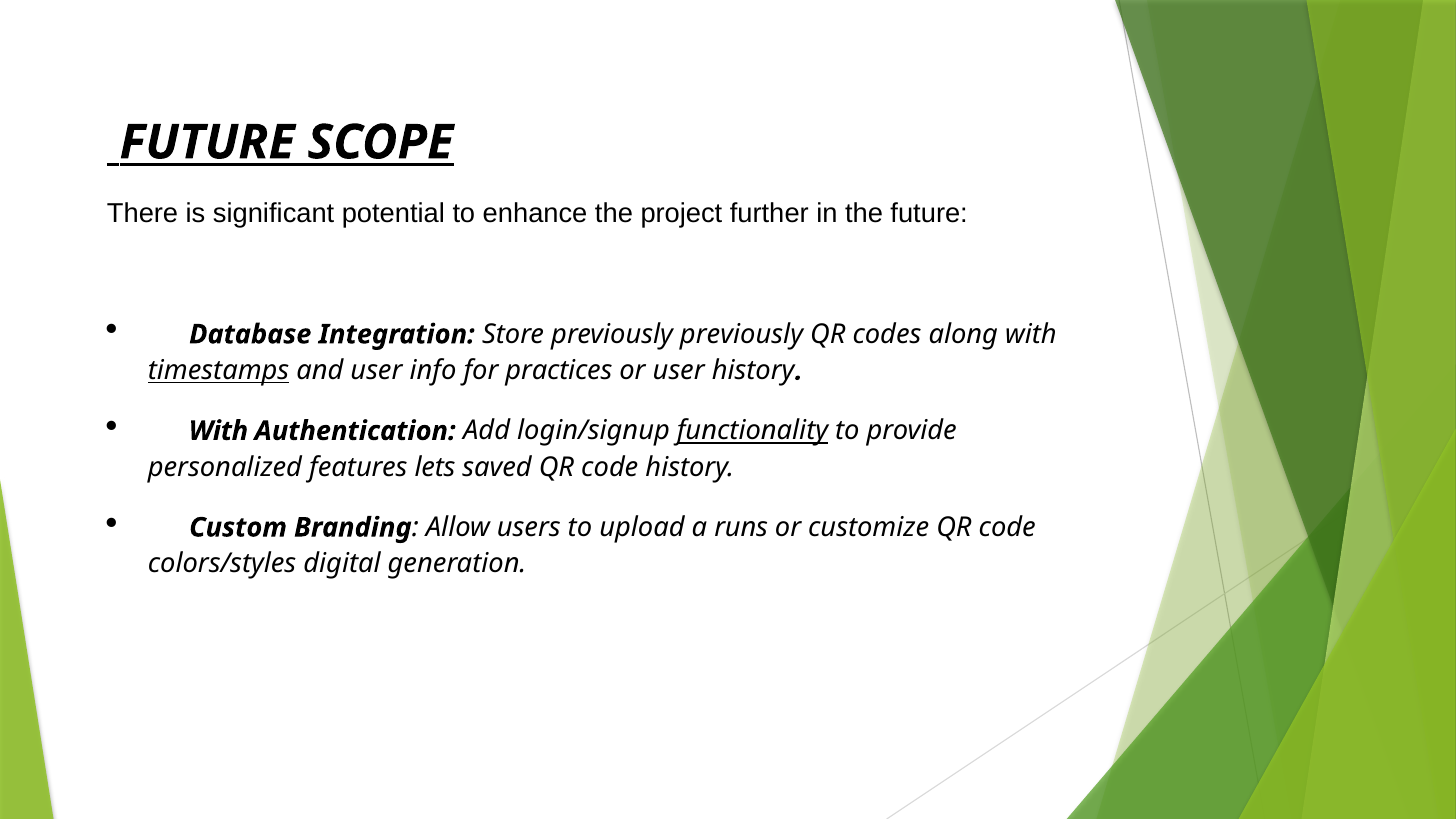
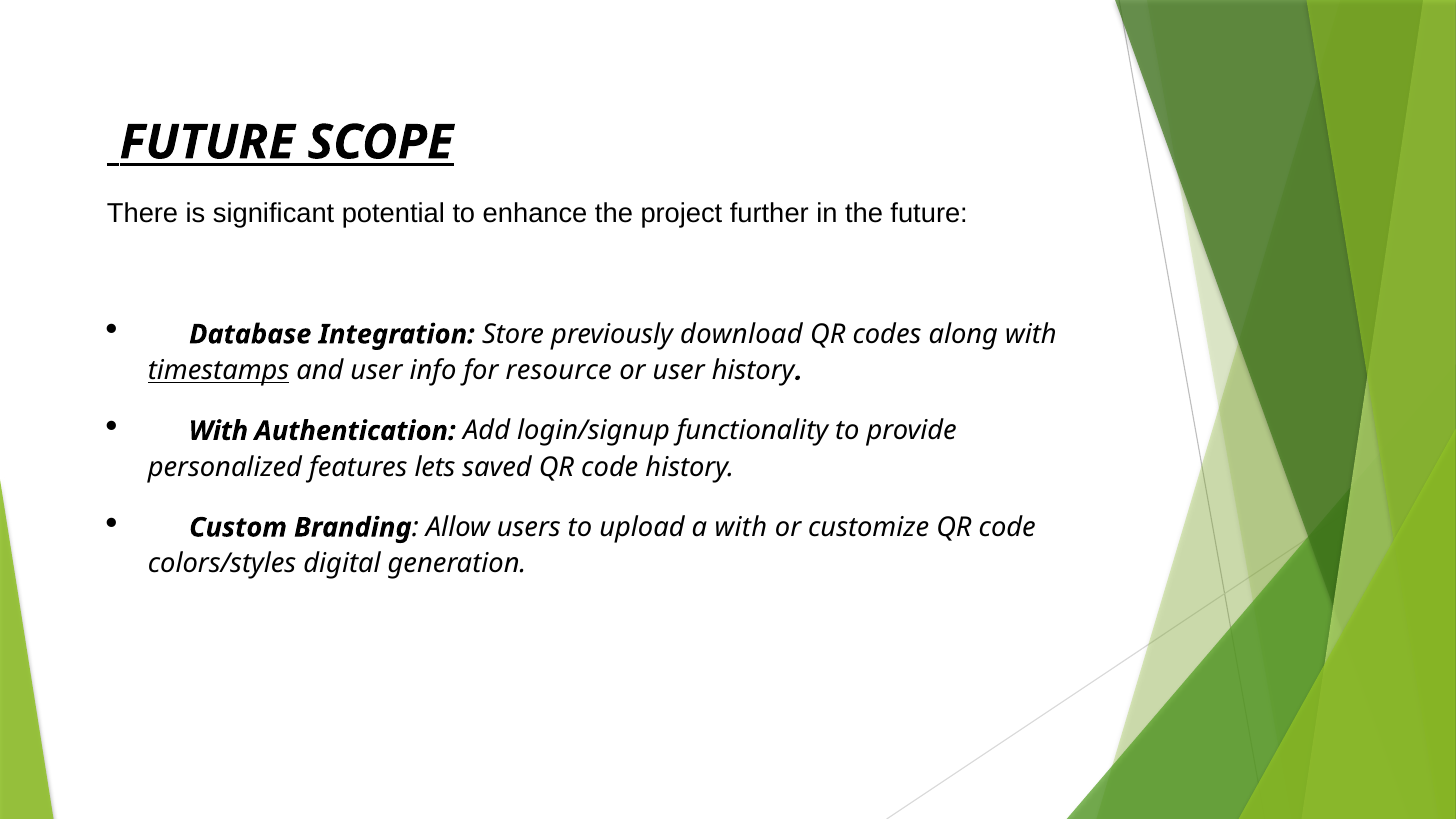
previously previously: previously -> download (741, 334)
practices: practices -> resource (559, 371)
functionality underline: present -> none (752, 431)
a runs: runs -> with (741, 528)
